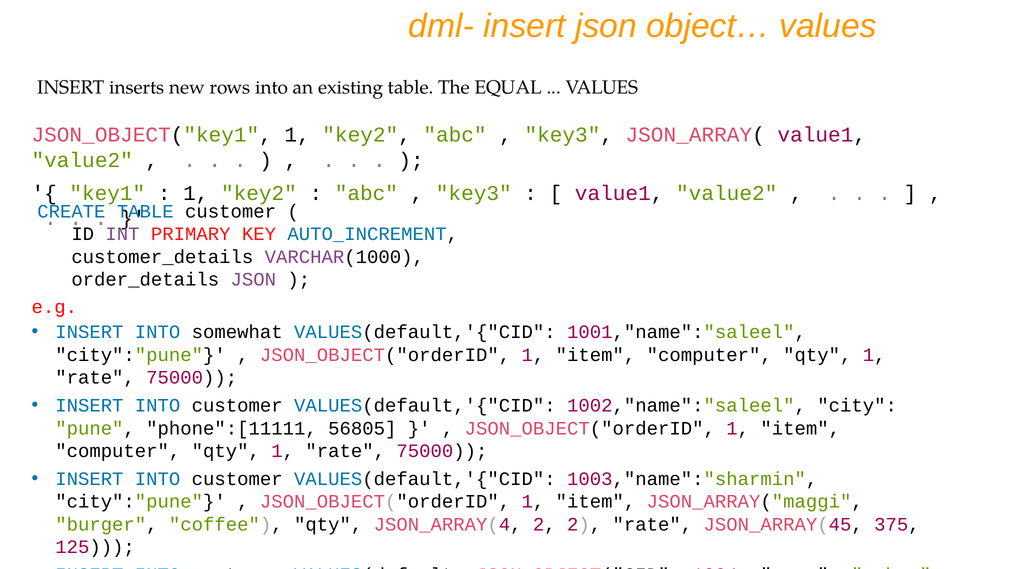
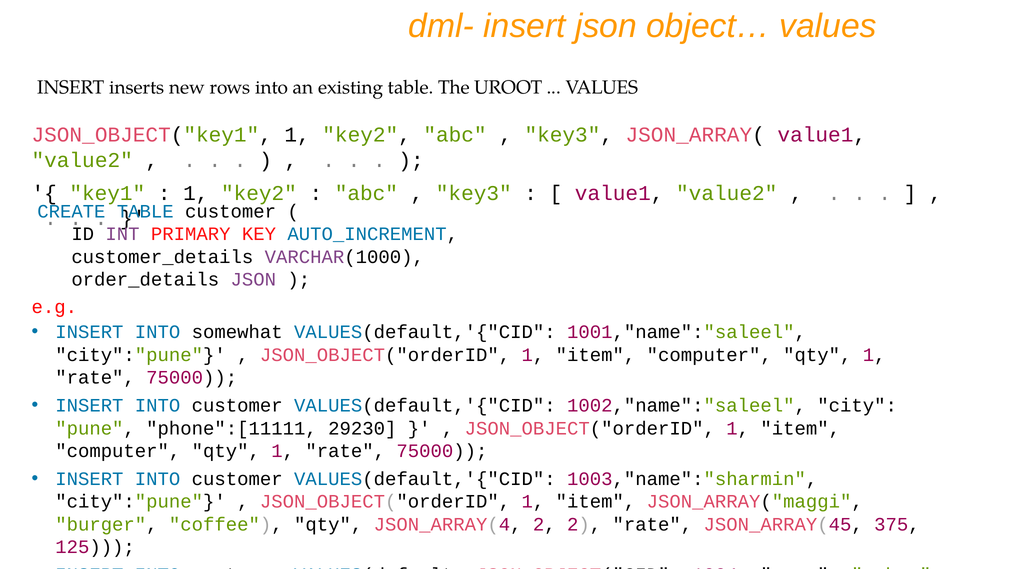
EQUAL: EQUAL -> UROOT (508, 87)
56805: 56805 -> 29230 (362, 428)
